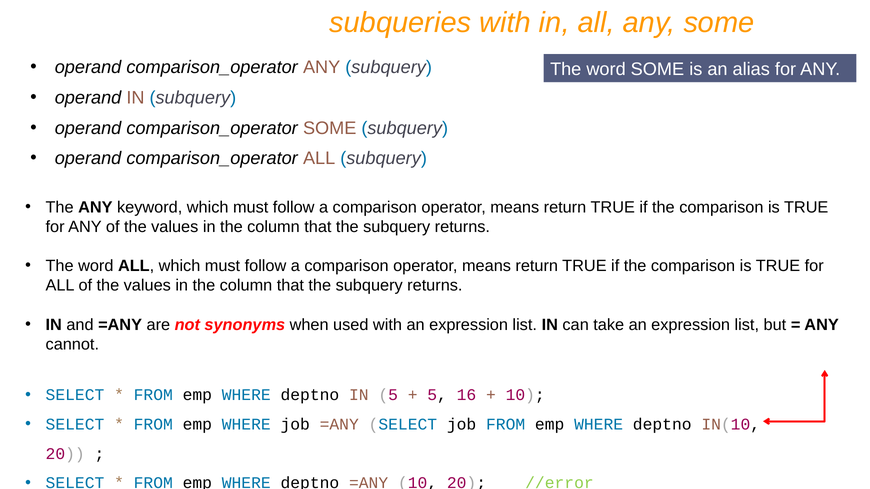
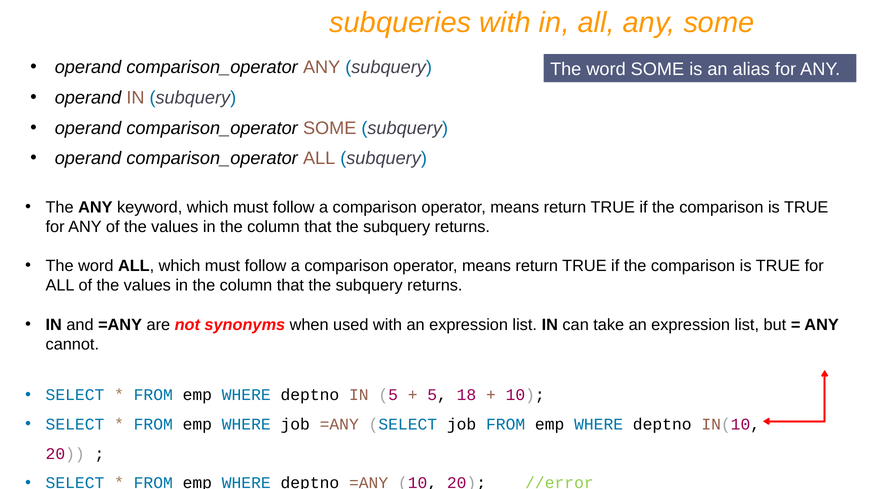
16: 16 -> 18 (466, 395)
